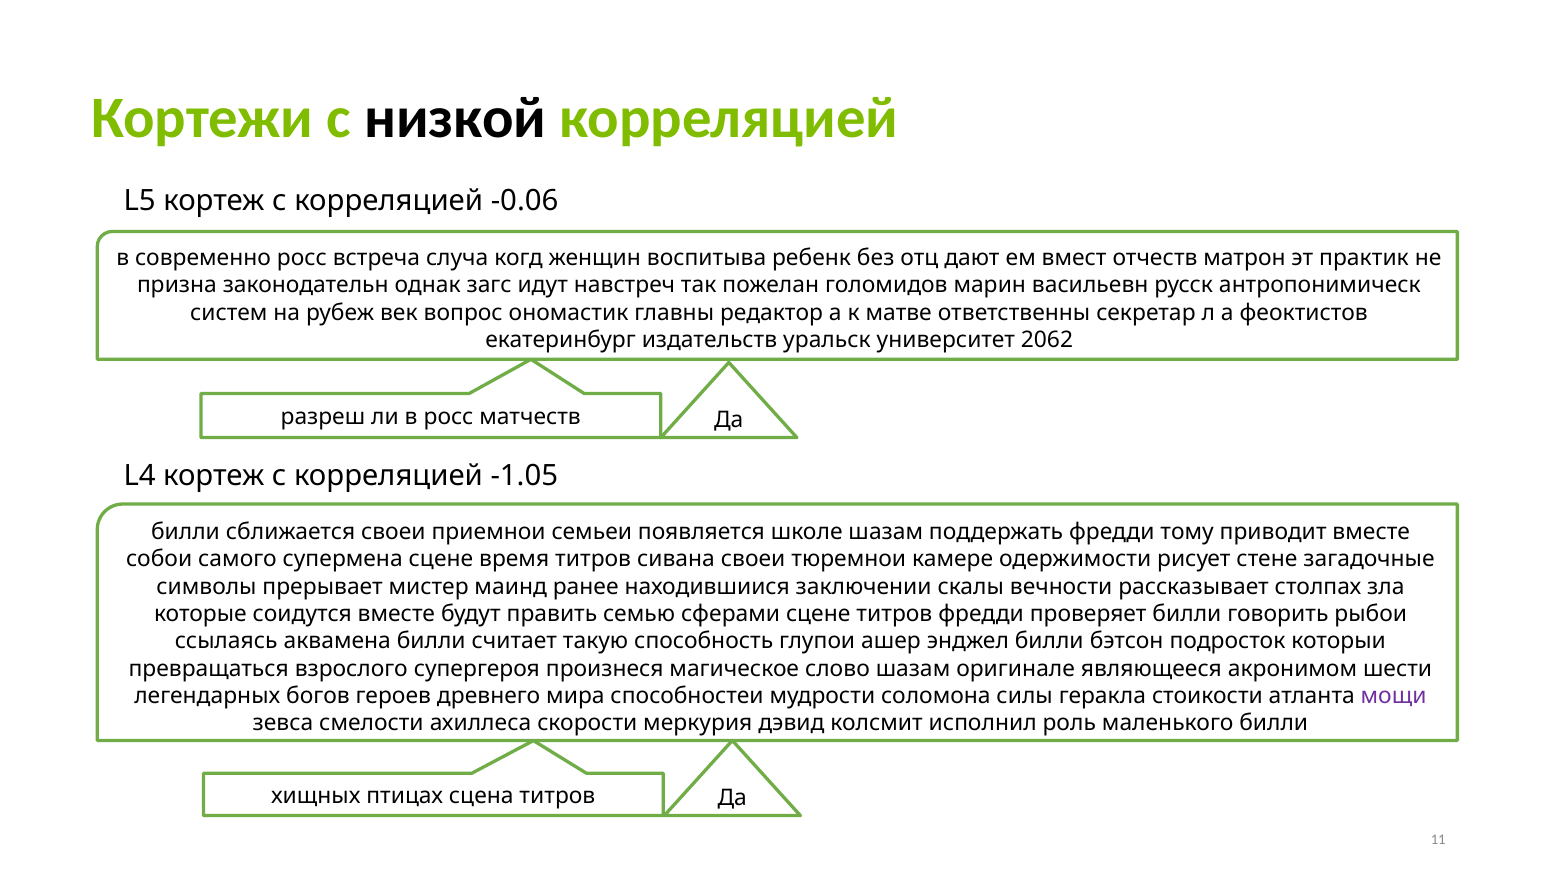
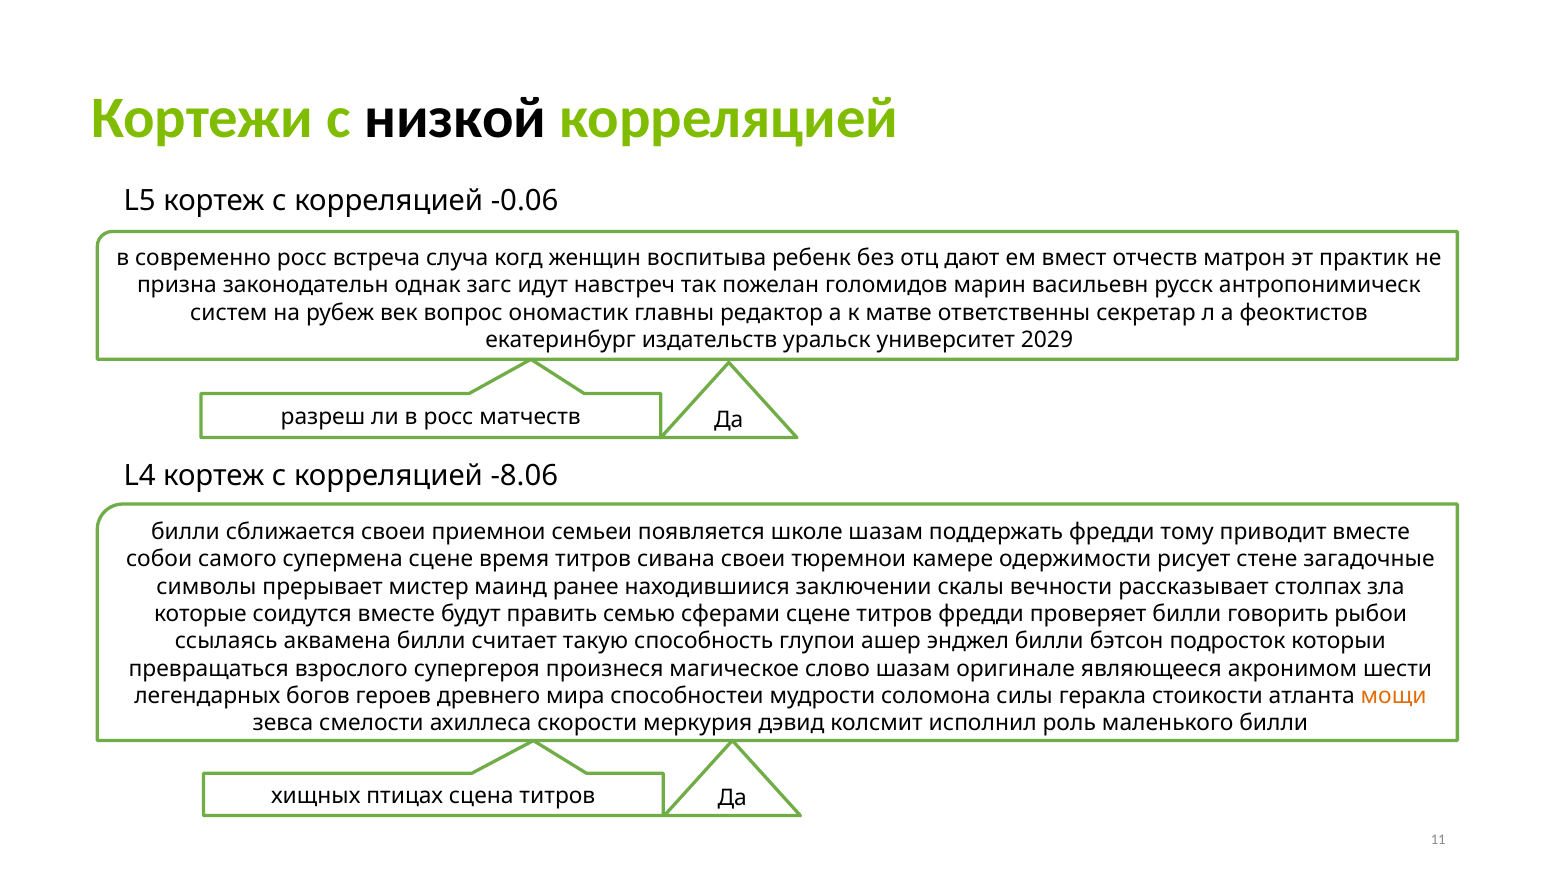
2062: 2062 -> 2029 (1047, 340)
-1.05: -1.05 -> -8.06 (524, 476)
мощи colour: purple -> orange (1394, 696)
